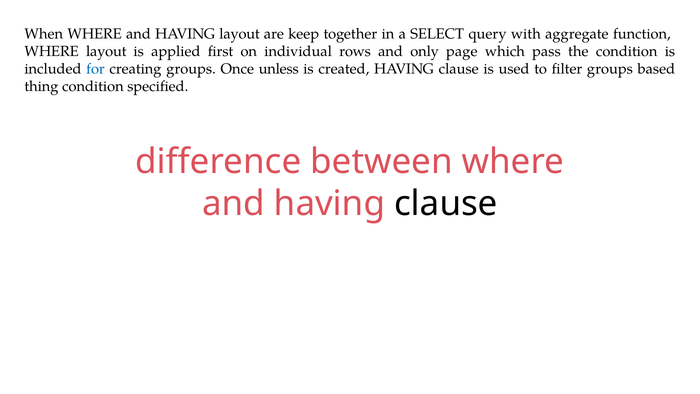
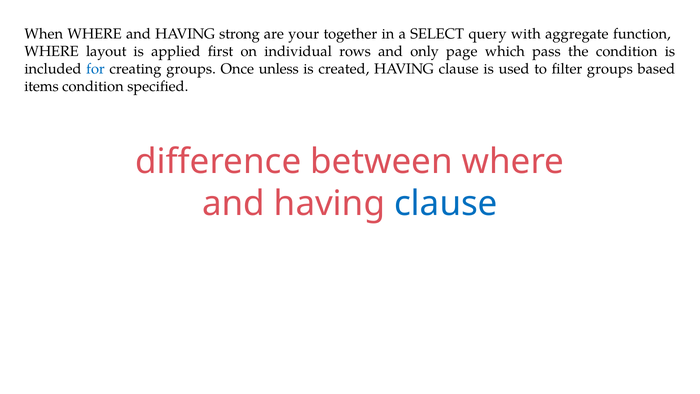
HAVING layout: layout -> strong (240, 34)
keep: keep -> your (304, 34)
thing: thing -> items (42, 87)
clause colour: black -> blue (446, 204)
